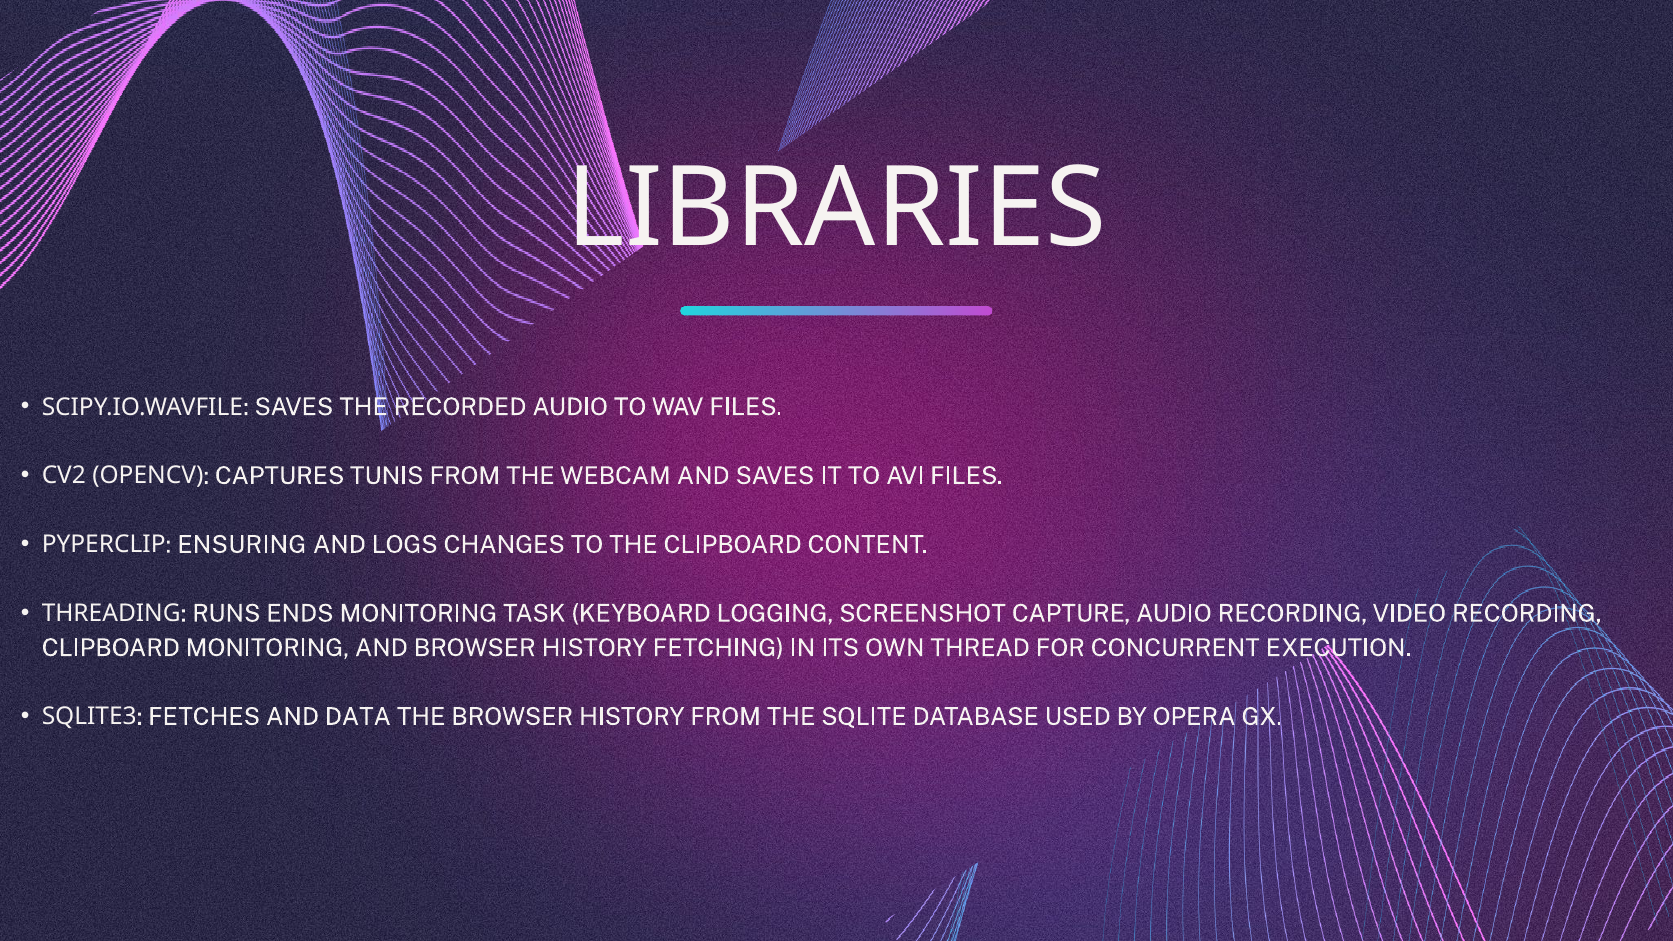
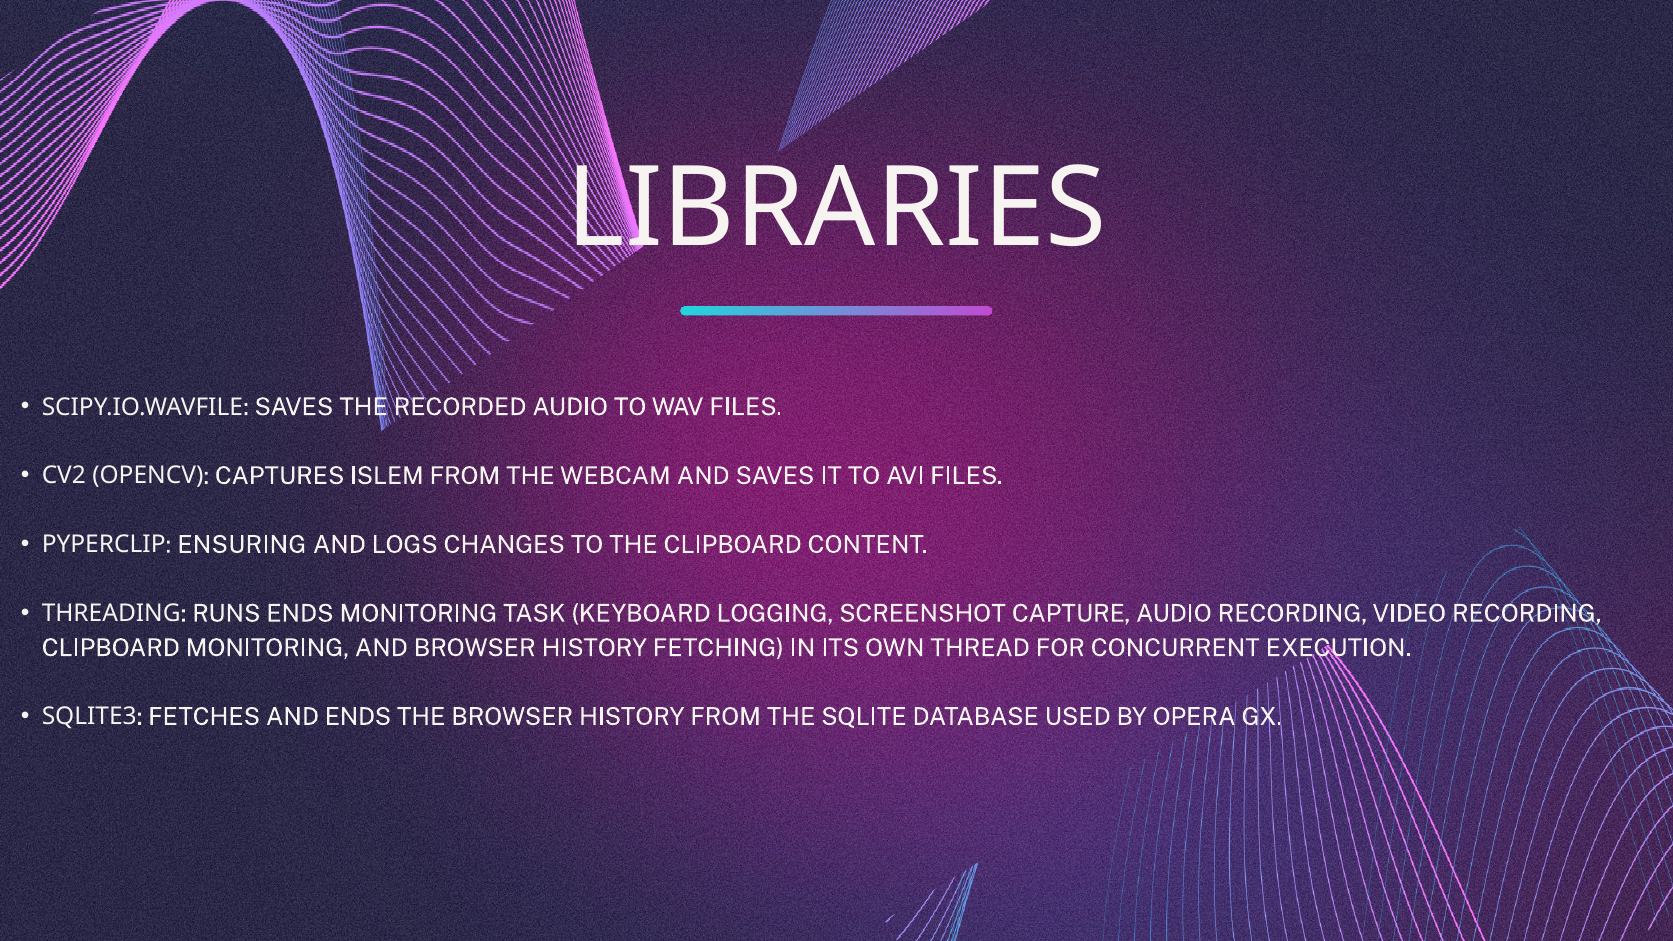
TUNIS: TUNIS -> ISLEM (387, 476)
AND DATA: DATA -> ENDS (358, 717)
